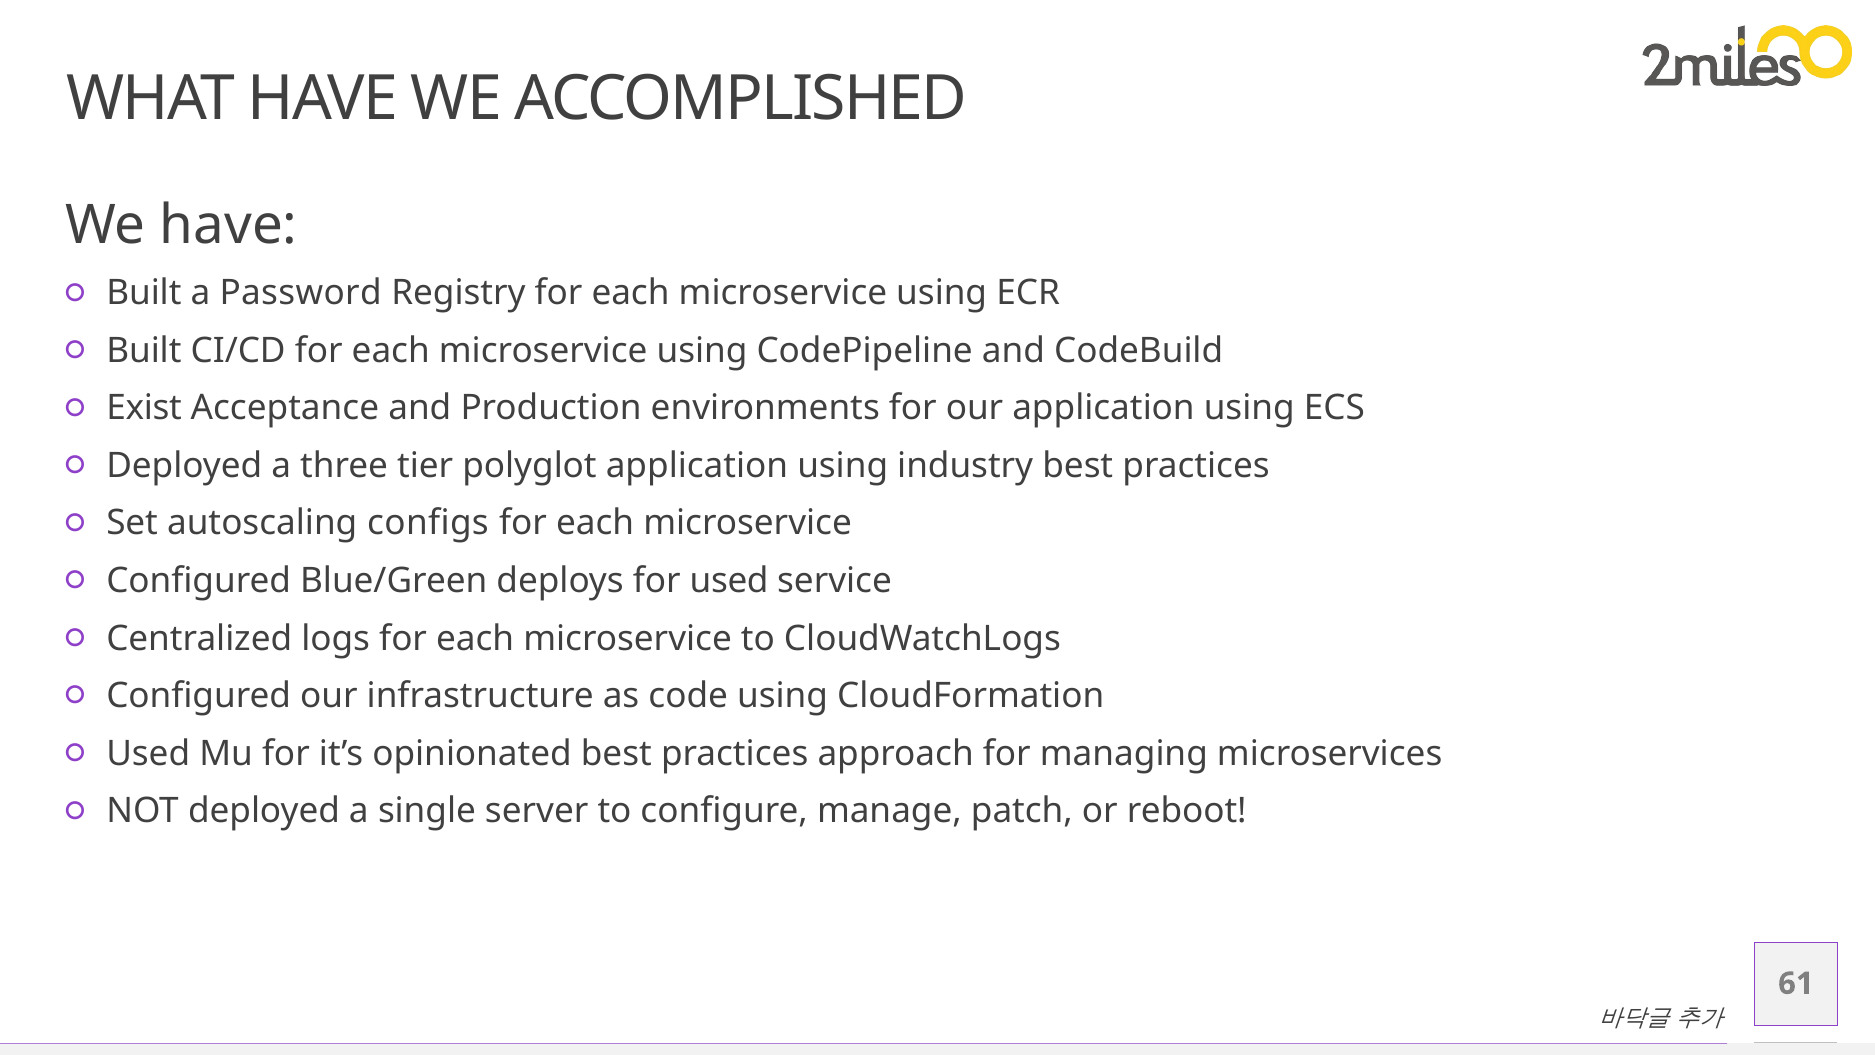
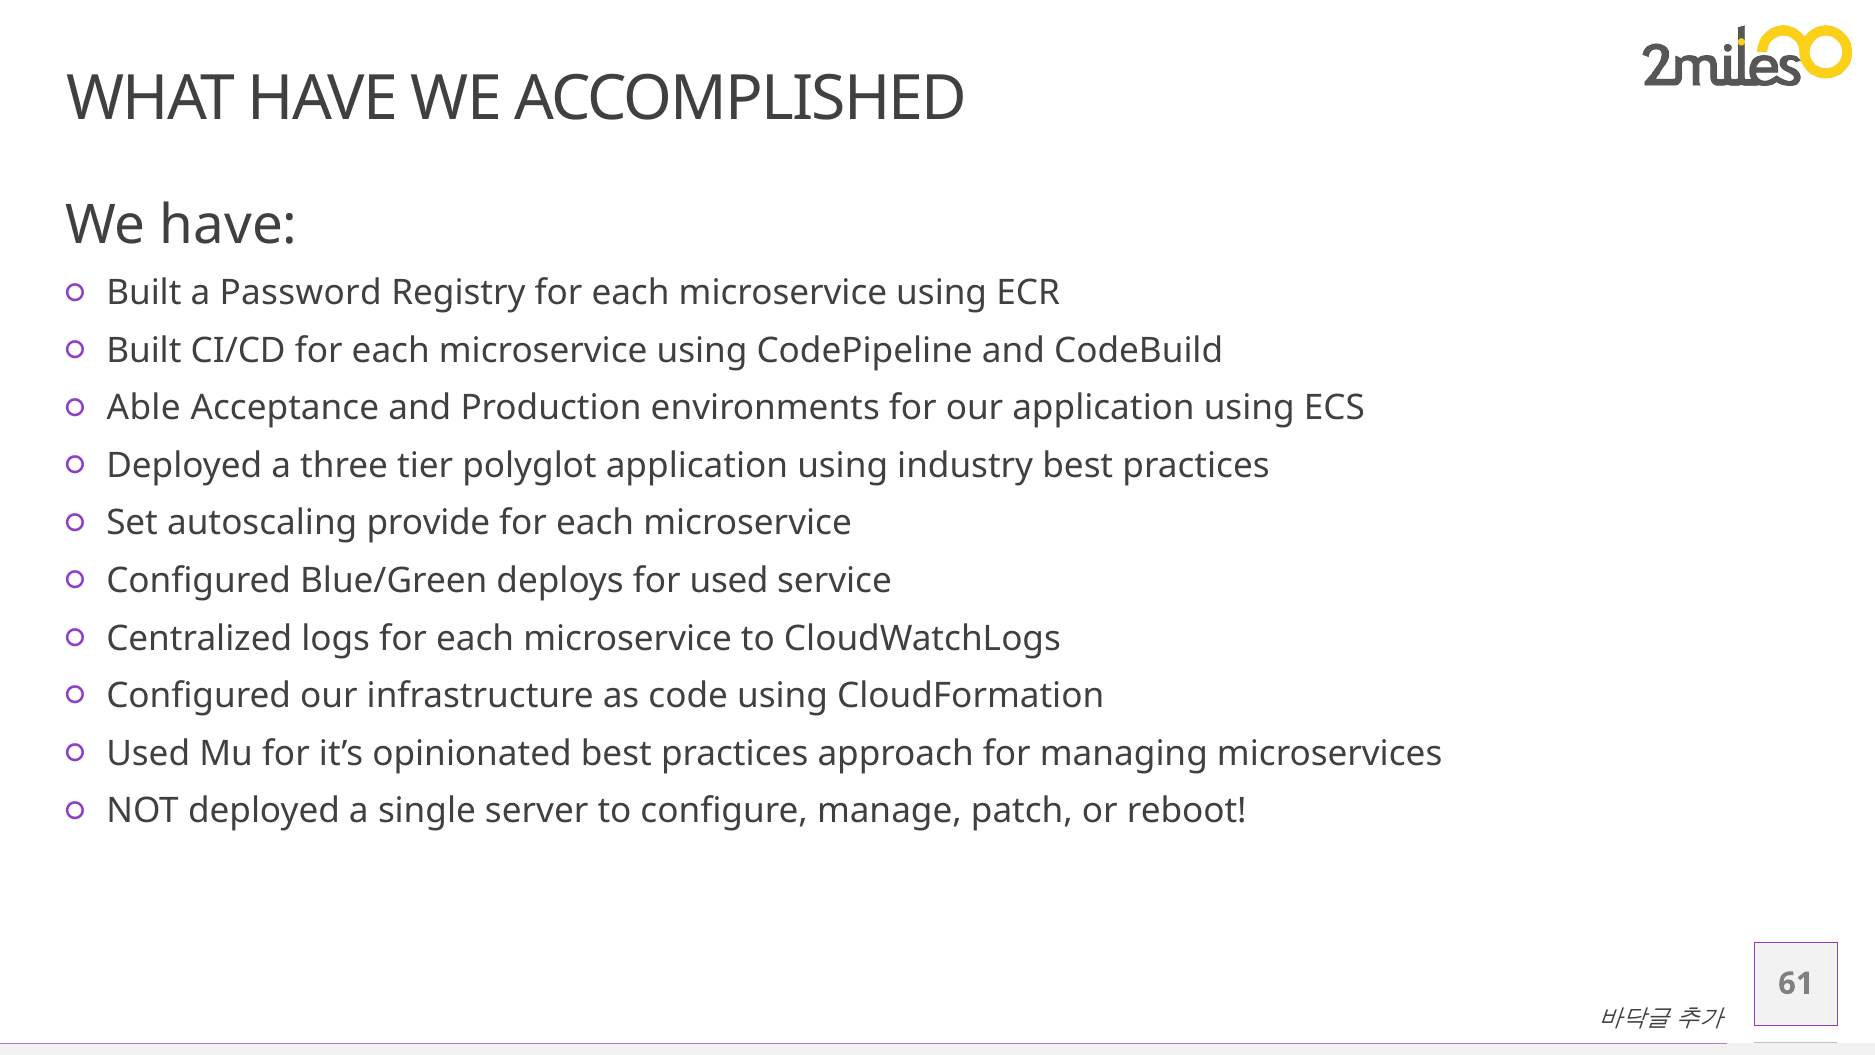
Exist: Exist -> Able (144, 408)
configs: configs -> provide (428, 523)
